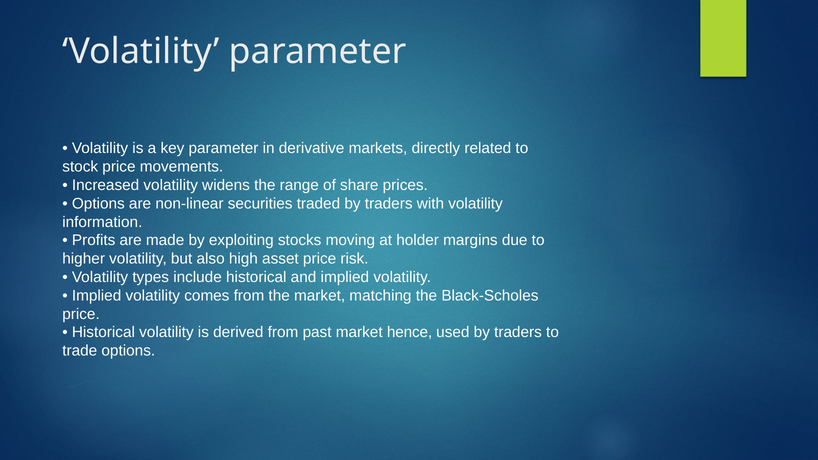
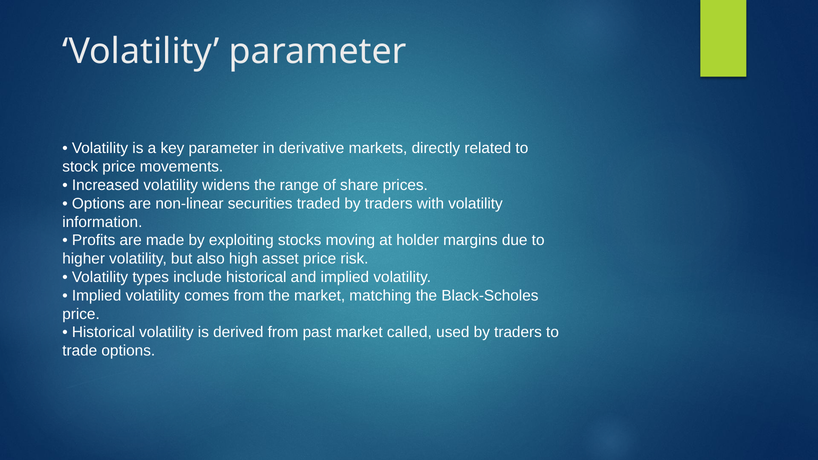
hence: hence -> called (409, 332)
